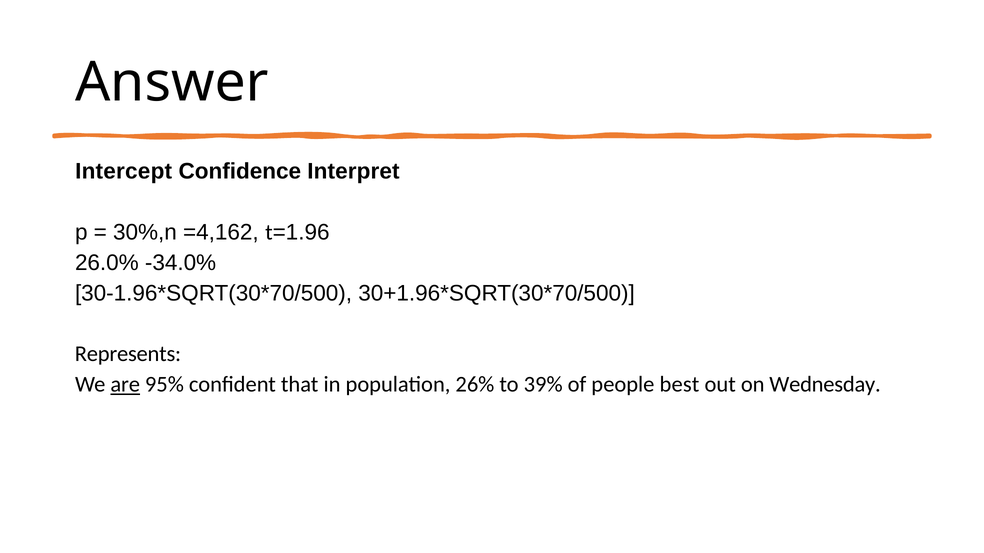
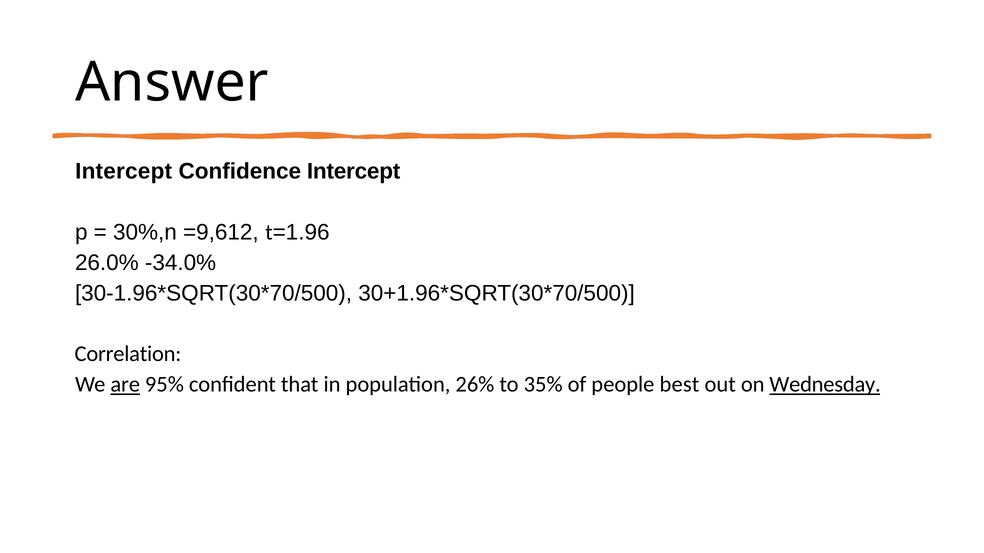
Confidence Interpret: Interpret -> Intercept (354, 171)
=4,162: =4,162 -> =9,612 (221, 232)
Represents: Represents -> Correlation (128, 354)
39%: 39% -> 35% (543, 385)
Wednesday underline: none -> present (825, 385)
